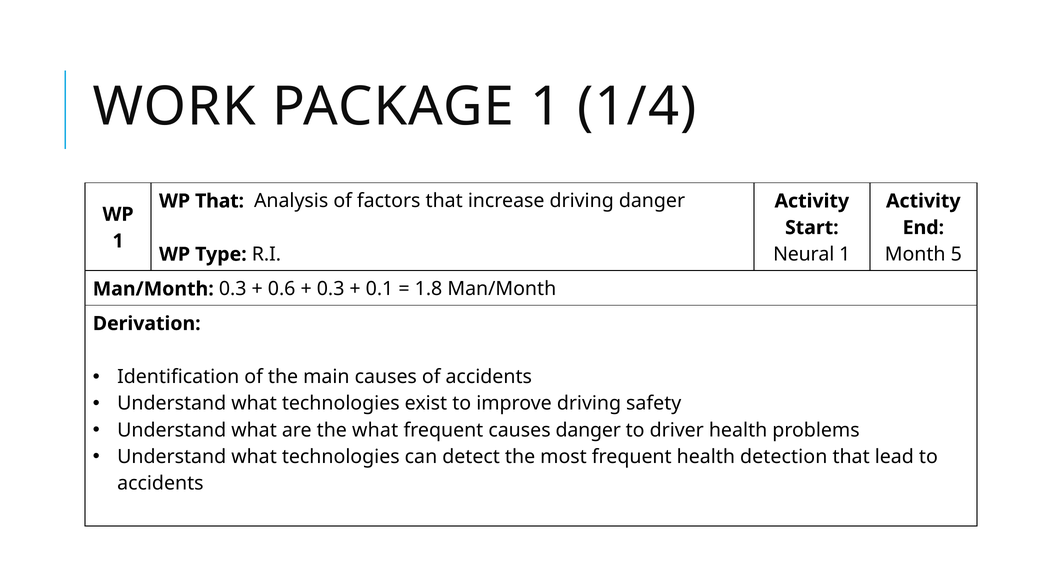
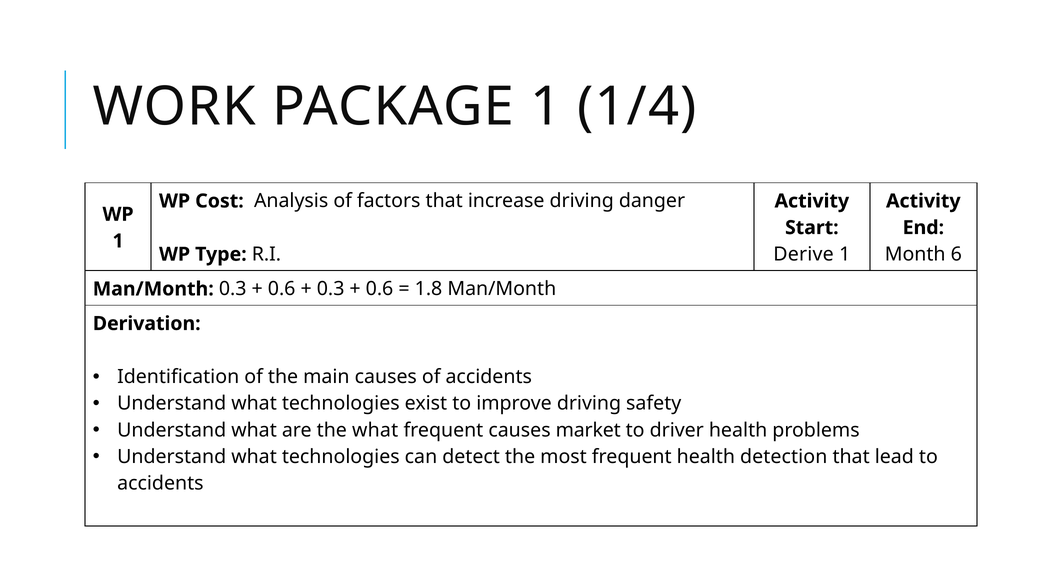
WP That: That -> Cost (219, 201)
Neural: Neural -> Derive (804, 254)
5: 5 -> 6 (956, 254)
0.1: 0.1 -> 0.6 (380, 289)
causes danger: danger -> market (588, 430)
